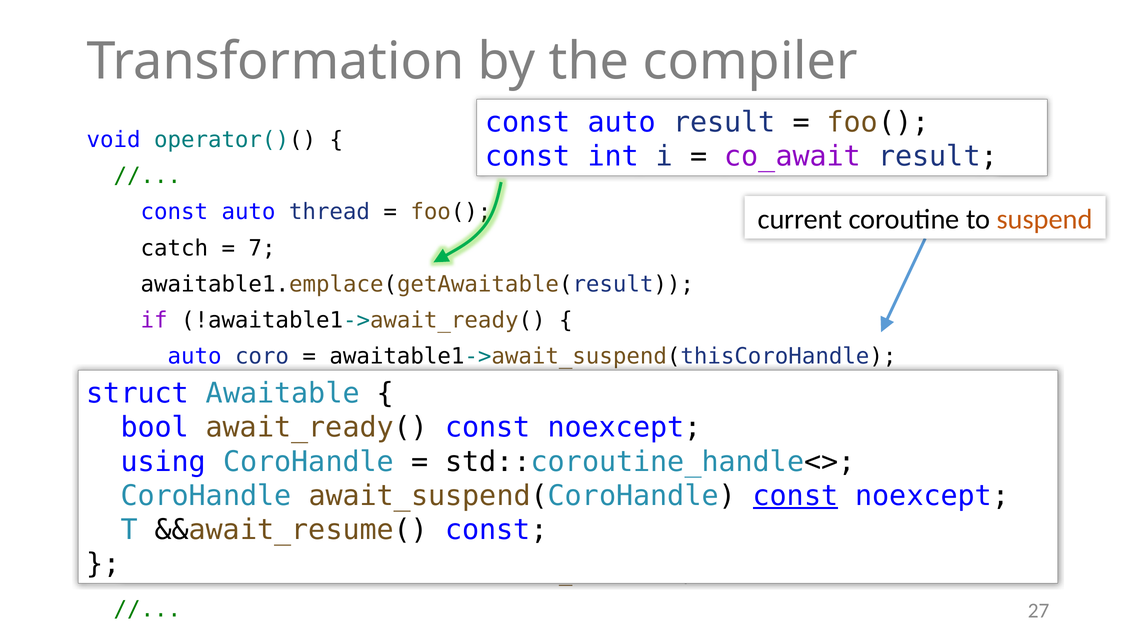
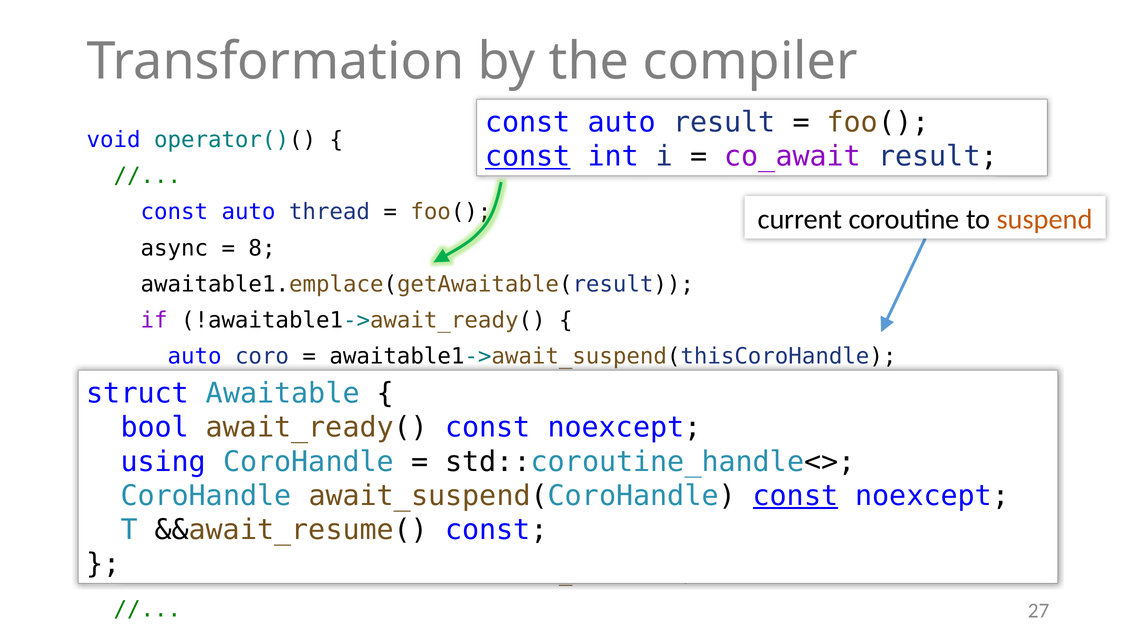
const underline: none -> present (528, 156)
catch: catch -> async (174, 248)
7: 7 -> 8 (262, 248)
